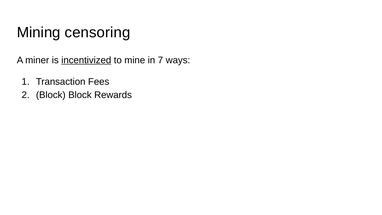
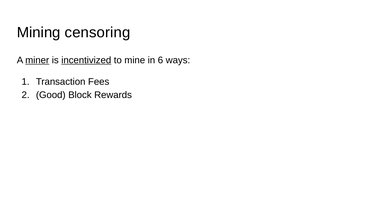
miner underline: none -> present (37, 60)
7: 7 -> 6 (160, 60)
2 Block: Block -> Good (51, 95)
